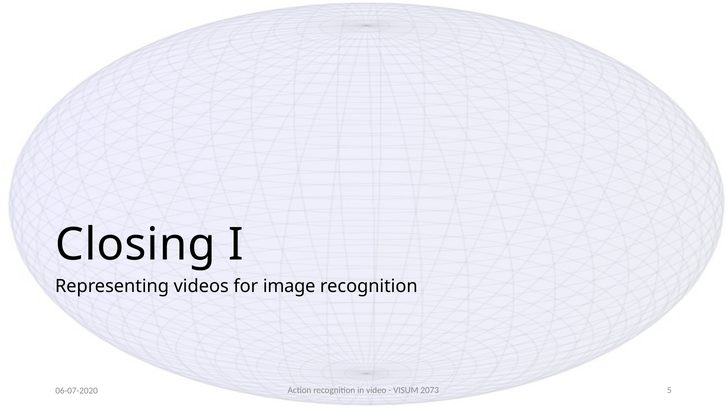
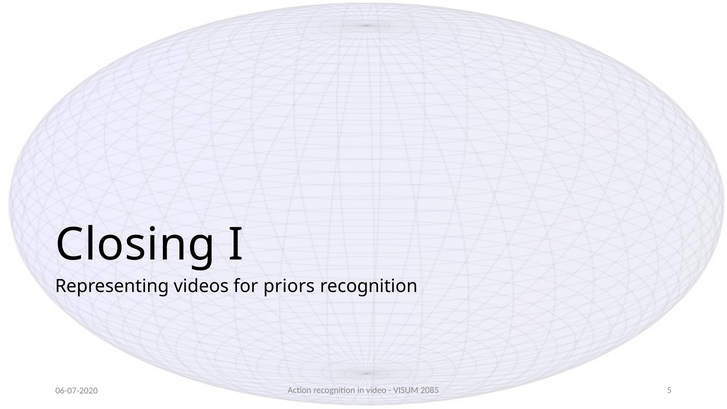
image: image -> priors (289, 286)
2073: 2073 -> 2085 (430, 390)
